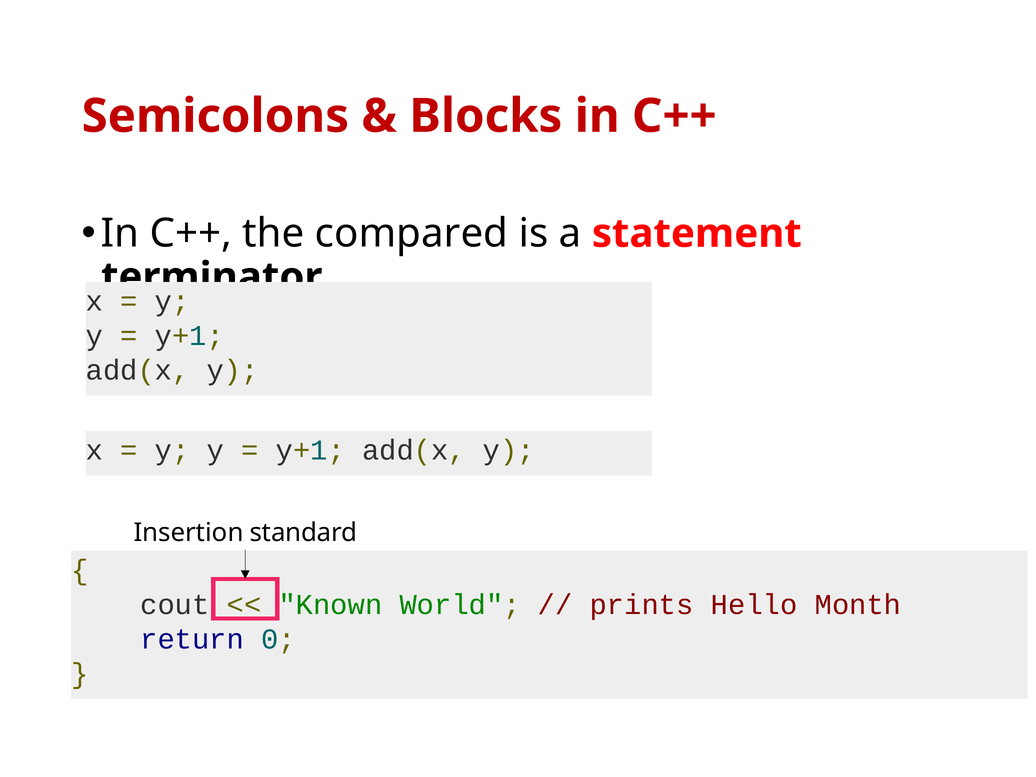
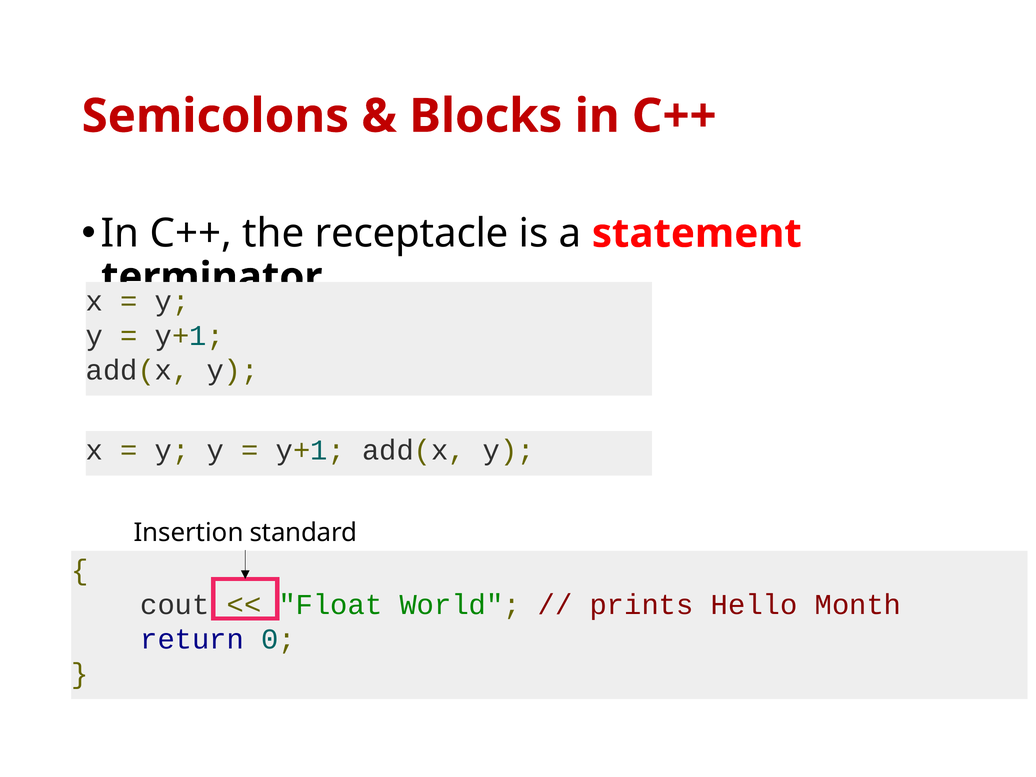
compared: compared -> receptacle (412, 234)
Known: Known -> Float (330, 605)
